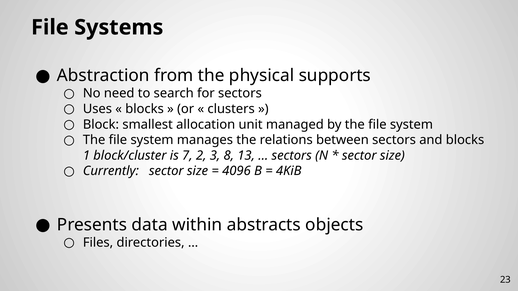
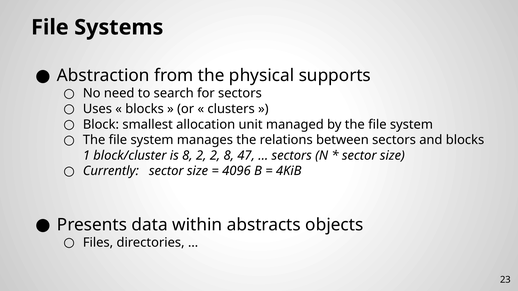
is 7: 7 -> 8 (187, 156)
2 3: 3 -> 2 (215, 156)
13: 13 -> 47 (246, 156)
